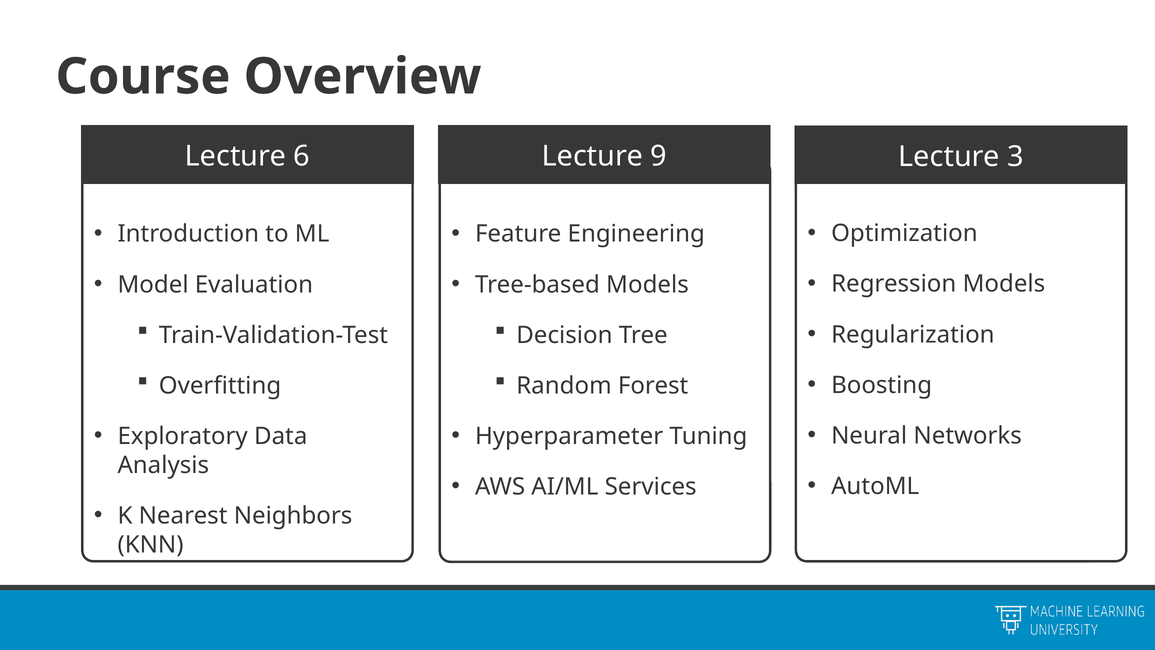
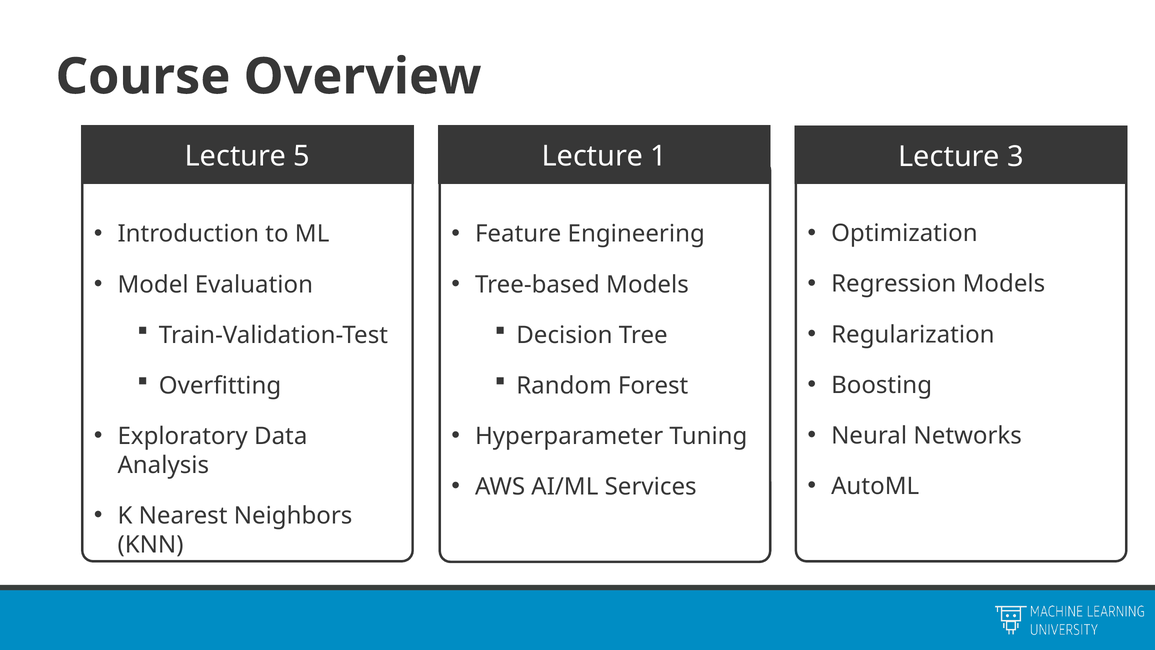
6: 6 -> 5 (302, 156)
9: 9 -> 1 (658, 156)
